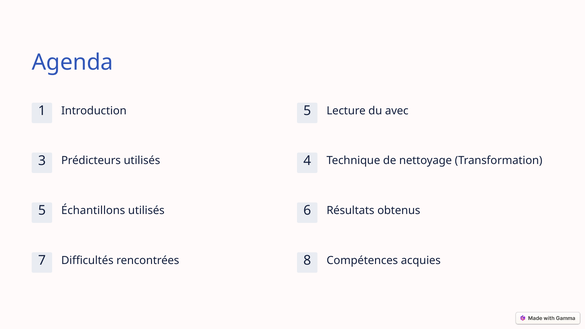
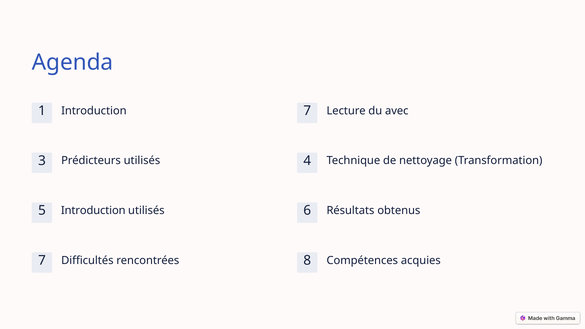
Introduction 5: 5 -> 7 (307, 111)
5 Échantillons: Échantillons -> Introduction (93, 211)
